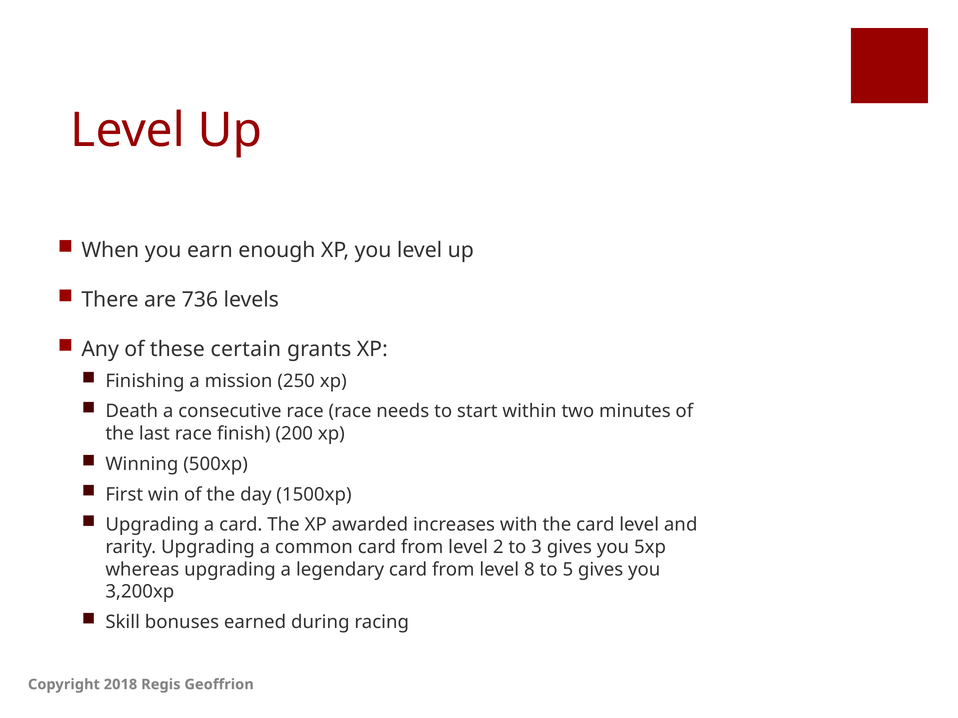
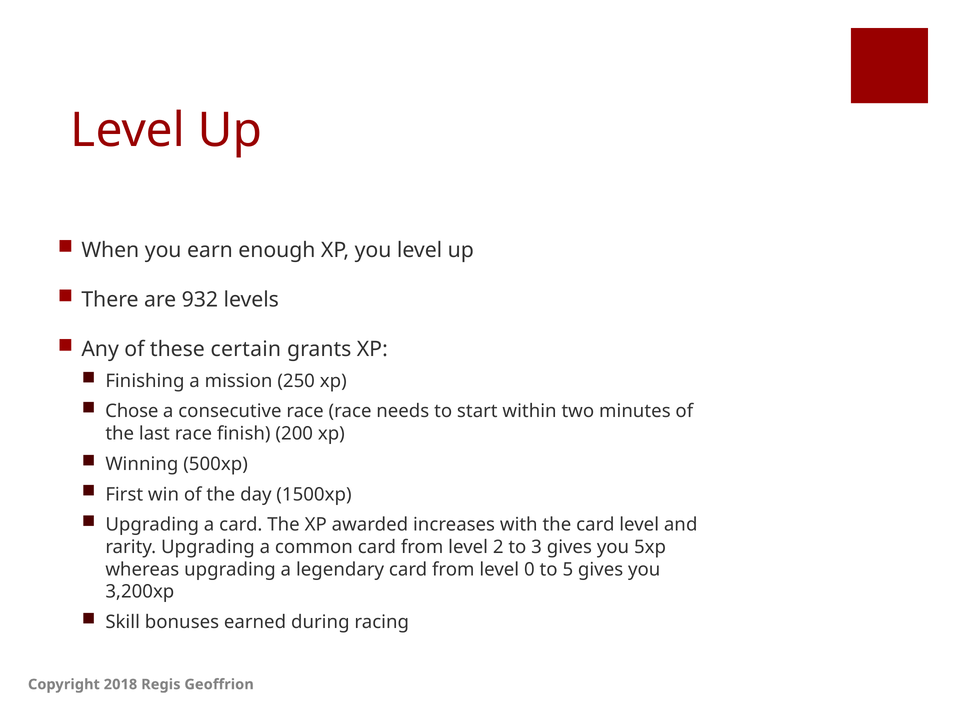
736: 736 -> 932 (200, 300)
Death: Death -> Chose (132, 412)
8: 8 -> 0 (529, 570)
